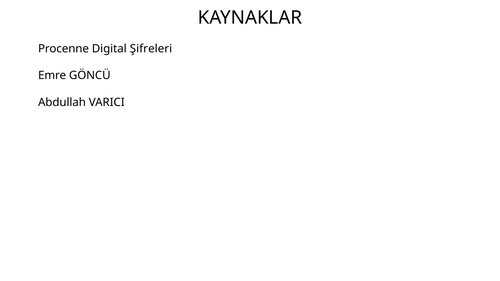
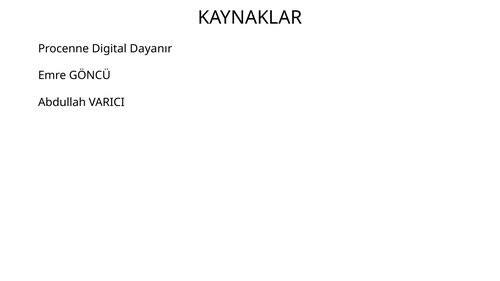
Şifreleri: Şifreleri -> Dayanır (151, 49)
